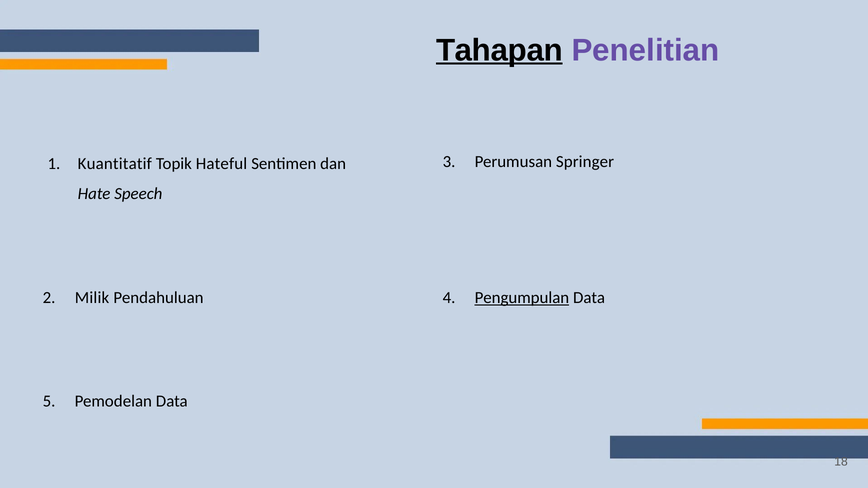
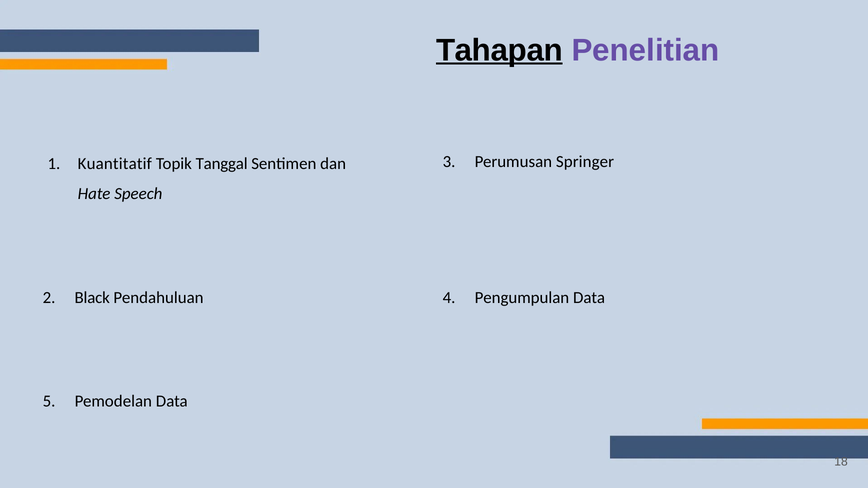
Hateful: Hateful -> Tanggal (222, 164)
Milik: Milik -> Black (92, 298)
Pengumpulan underline: present -> none (522, 298)
